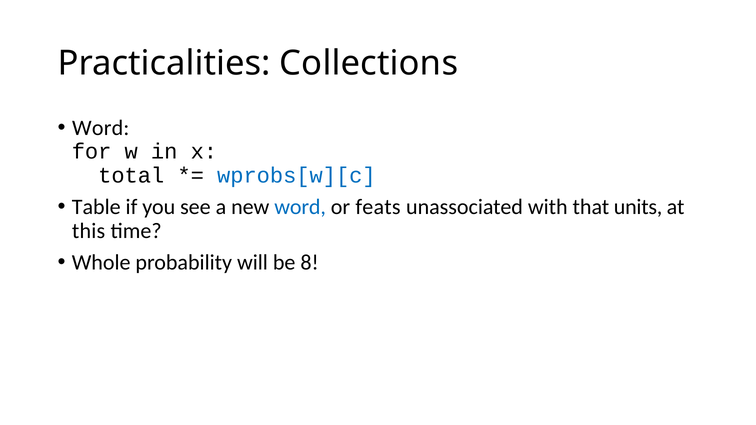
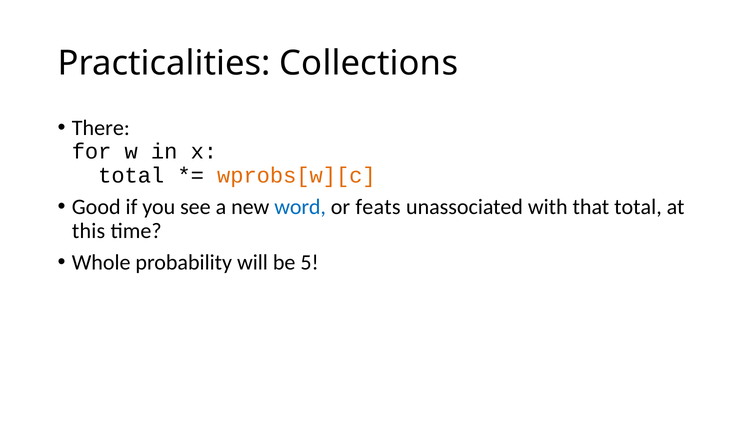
Word: Word -> There (101, 128)
wprobs[w][c colour: blue -> orange (296, 175)
Table: Table -> Good (96, 207)
that units: units -> total (638, 207)
8: 8 -> 5 (310, 263)
